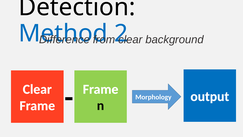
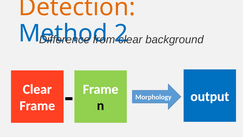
Detection colour: black -> orange (77, 7)
